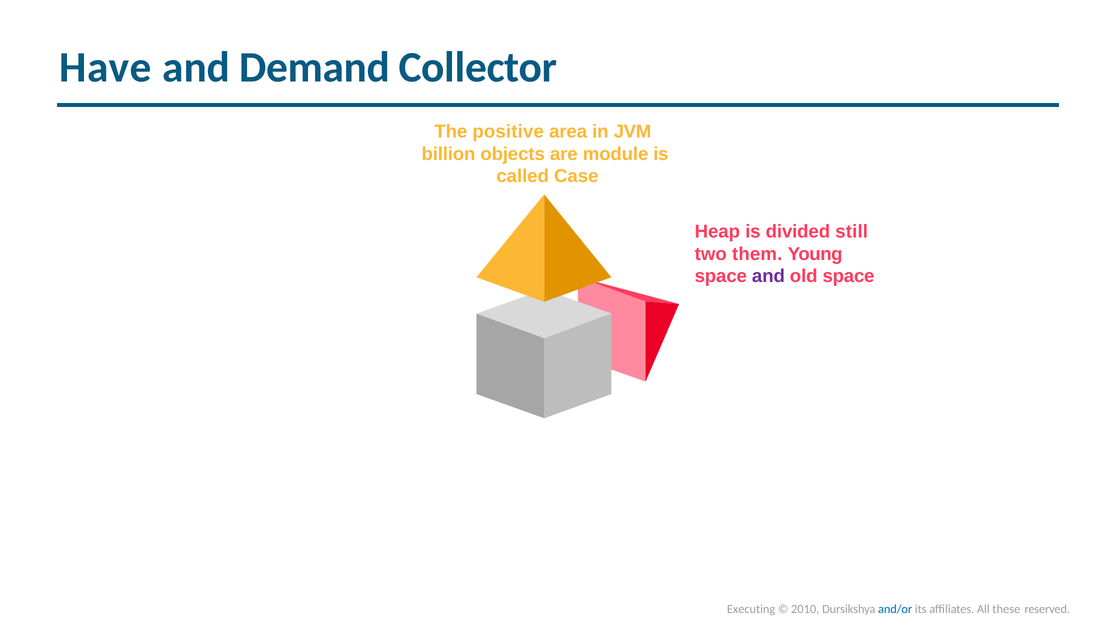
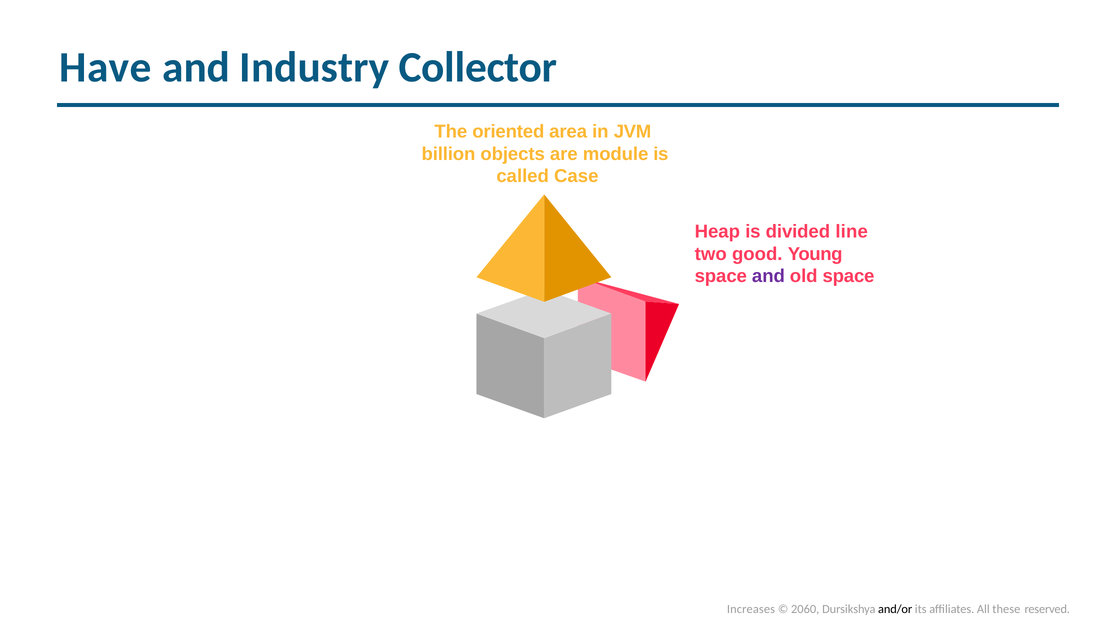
Demand: Demand -> Industry (314, 67)
positive: positive -> oriented (508, 132)
still: still -> line (852, 232)
them: them -> good (757, 254)
Executing: Executing -> Increases (751, 609)
2010: 2010 -> 2060 (805, 609)
and/or colour: blue -> black (895, 609)
